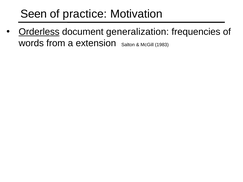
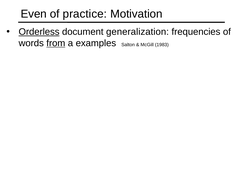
Seen: Seen -> Even (34, 14)
from underline: none -> present (56, 43)
extension: extension -> examples (96, 43)
